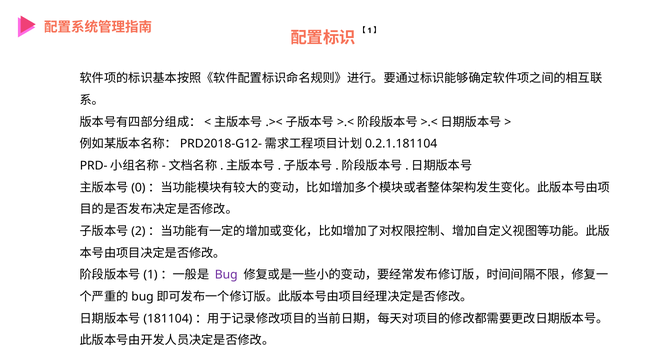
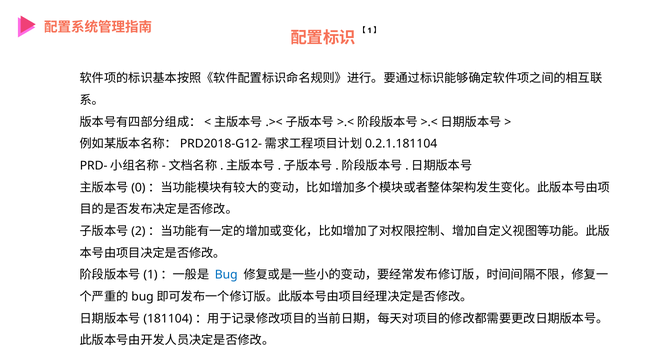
Bug colour: purple -> blue (226, 275)
